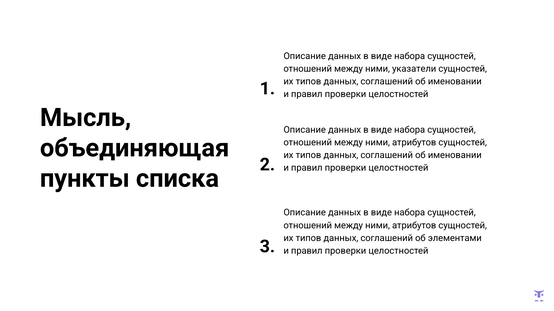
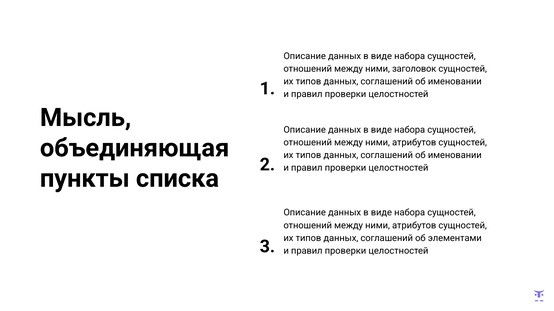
указатели: указатели -> заголовок (414, 69)
